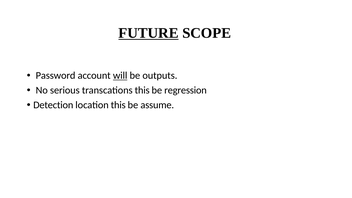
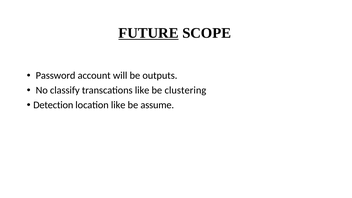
will underline: present -> none (120, 76)
serious: serious -> classify (65, 90)
transcations this: this -> like (142, 90)
regression: regression -> clustering (185, 90)
location this: this -> like (118, 105)
